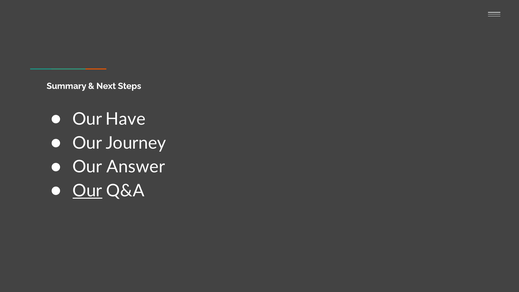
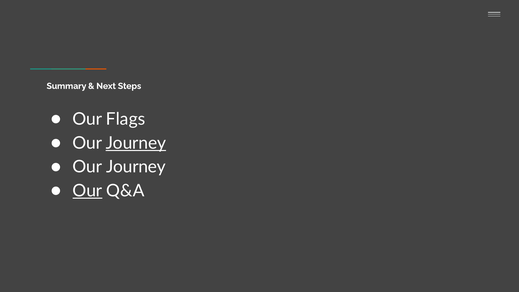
Have: Have -> Flags (126, 119)
Journey underline: none -> present (136, 143)
Answer: Answer -> Journey (136, 167)
